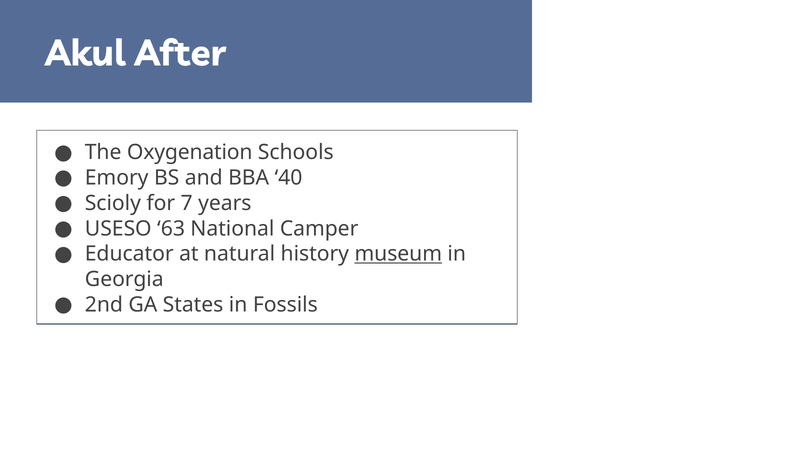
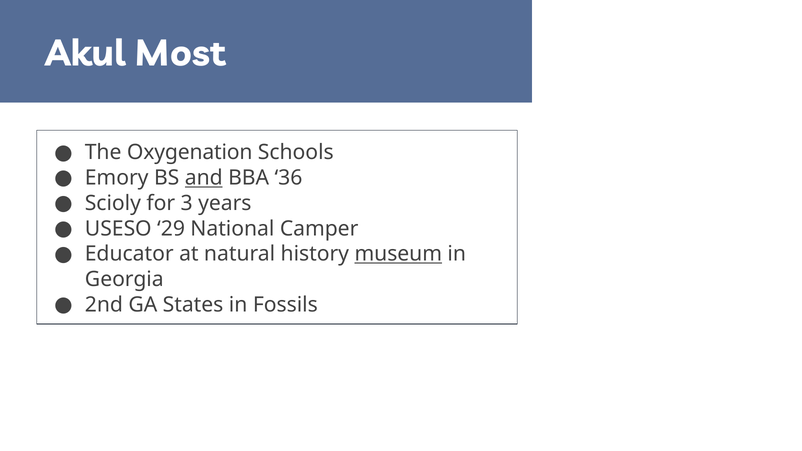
After: After -> Most (181, 54)
and underline: none -> present (204, 178)
40: 40 -> 36 (288, 178)
7: 7 -> 3 (187, 203)
63: 63 -> 29 (171, 229)
